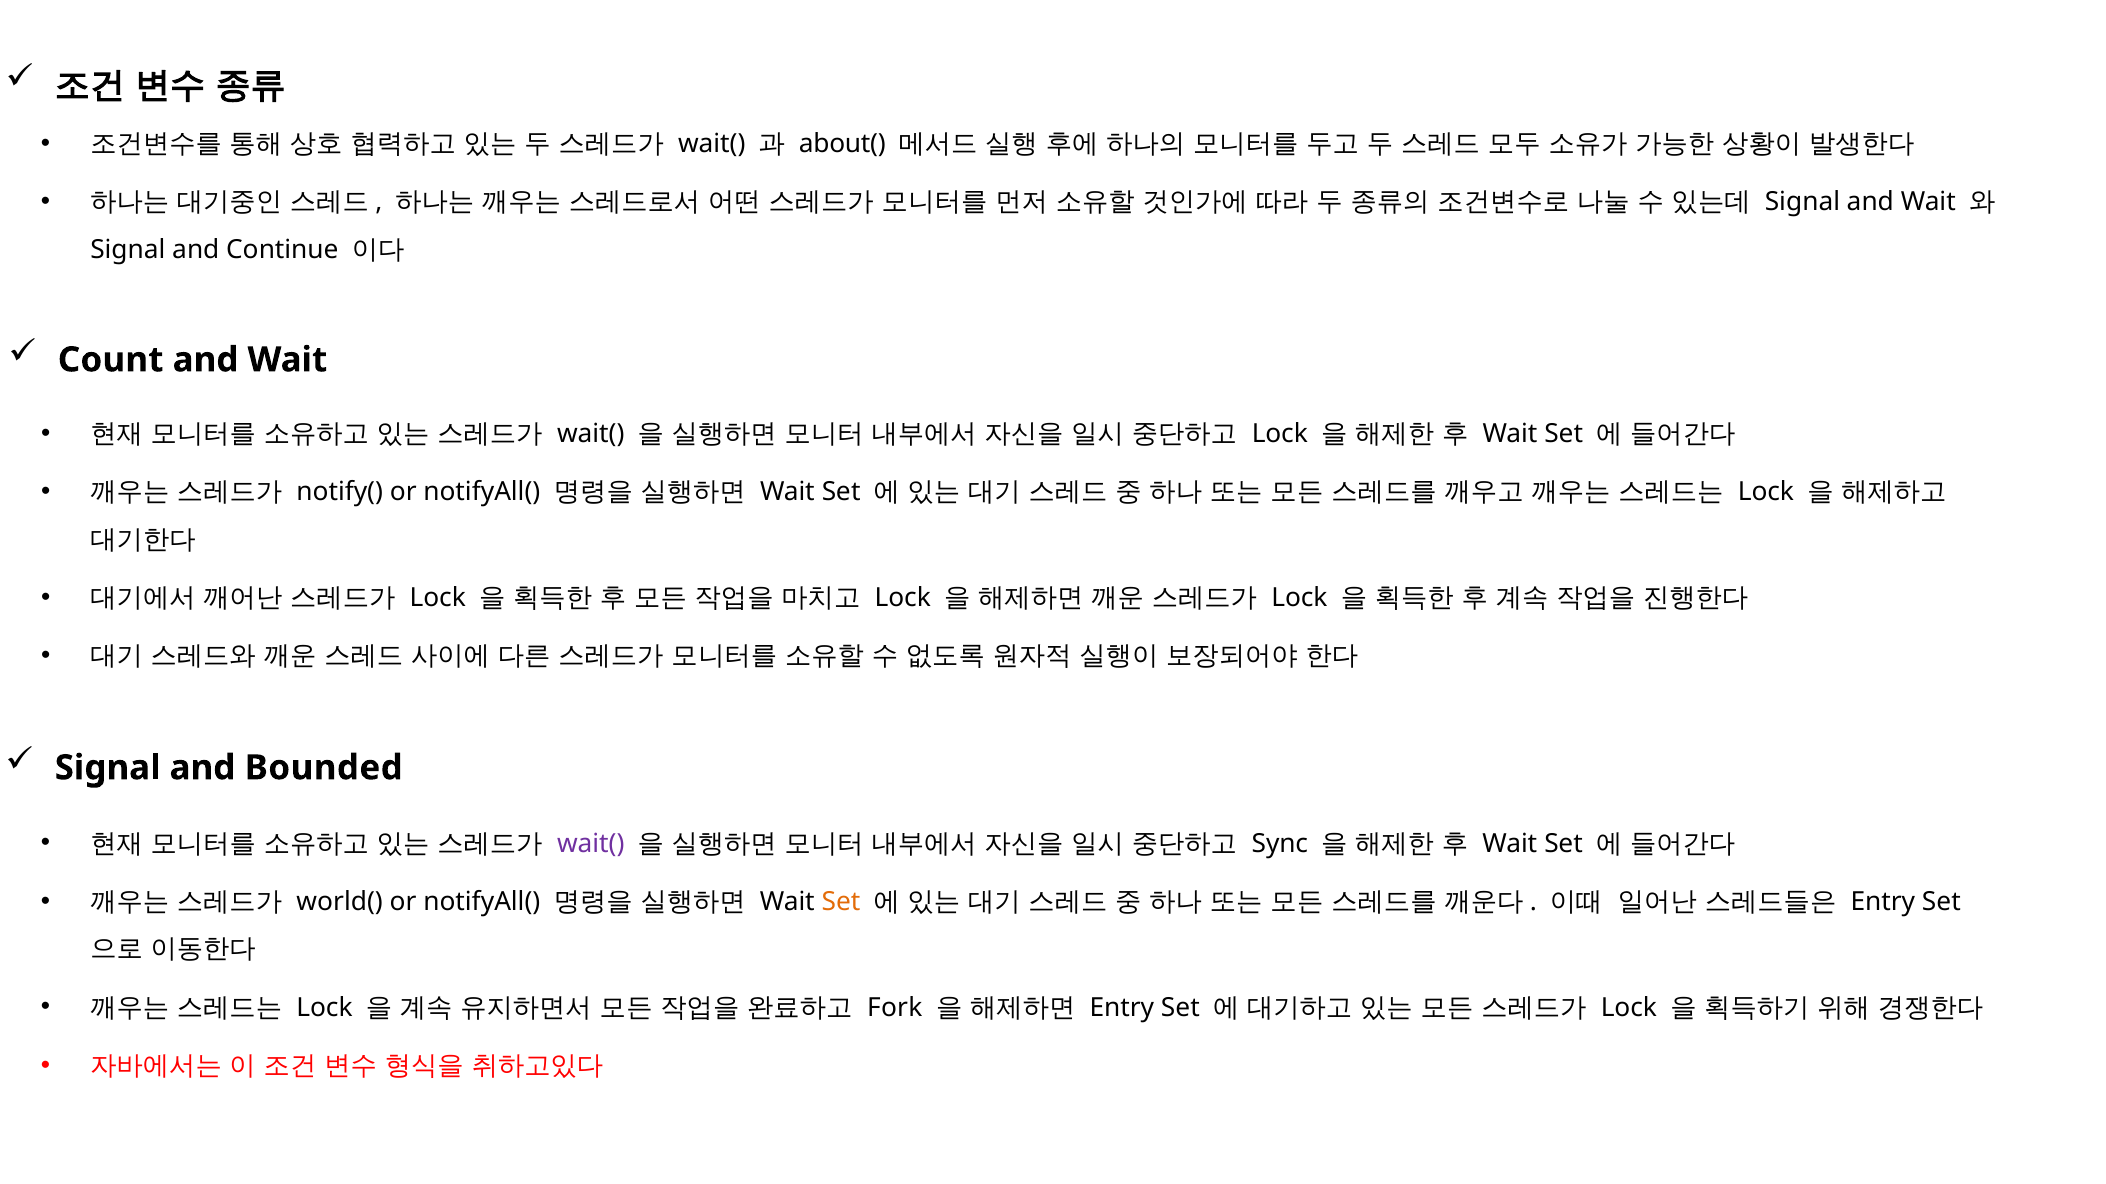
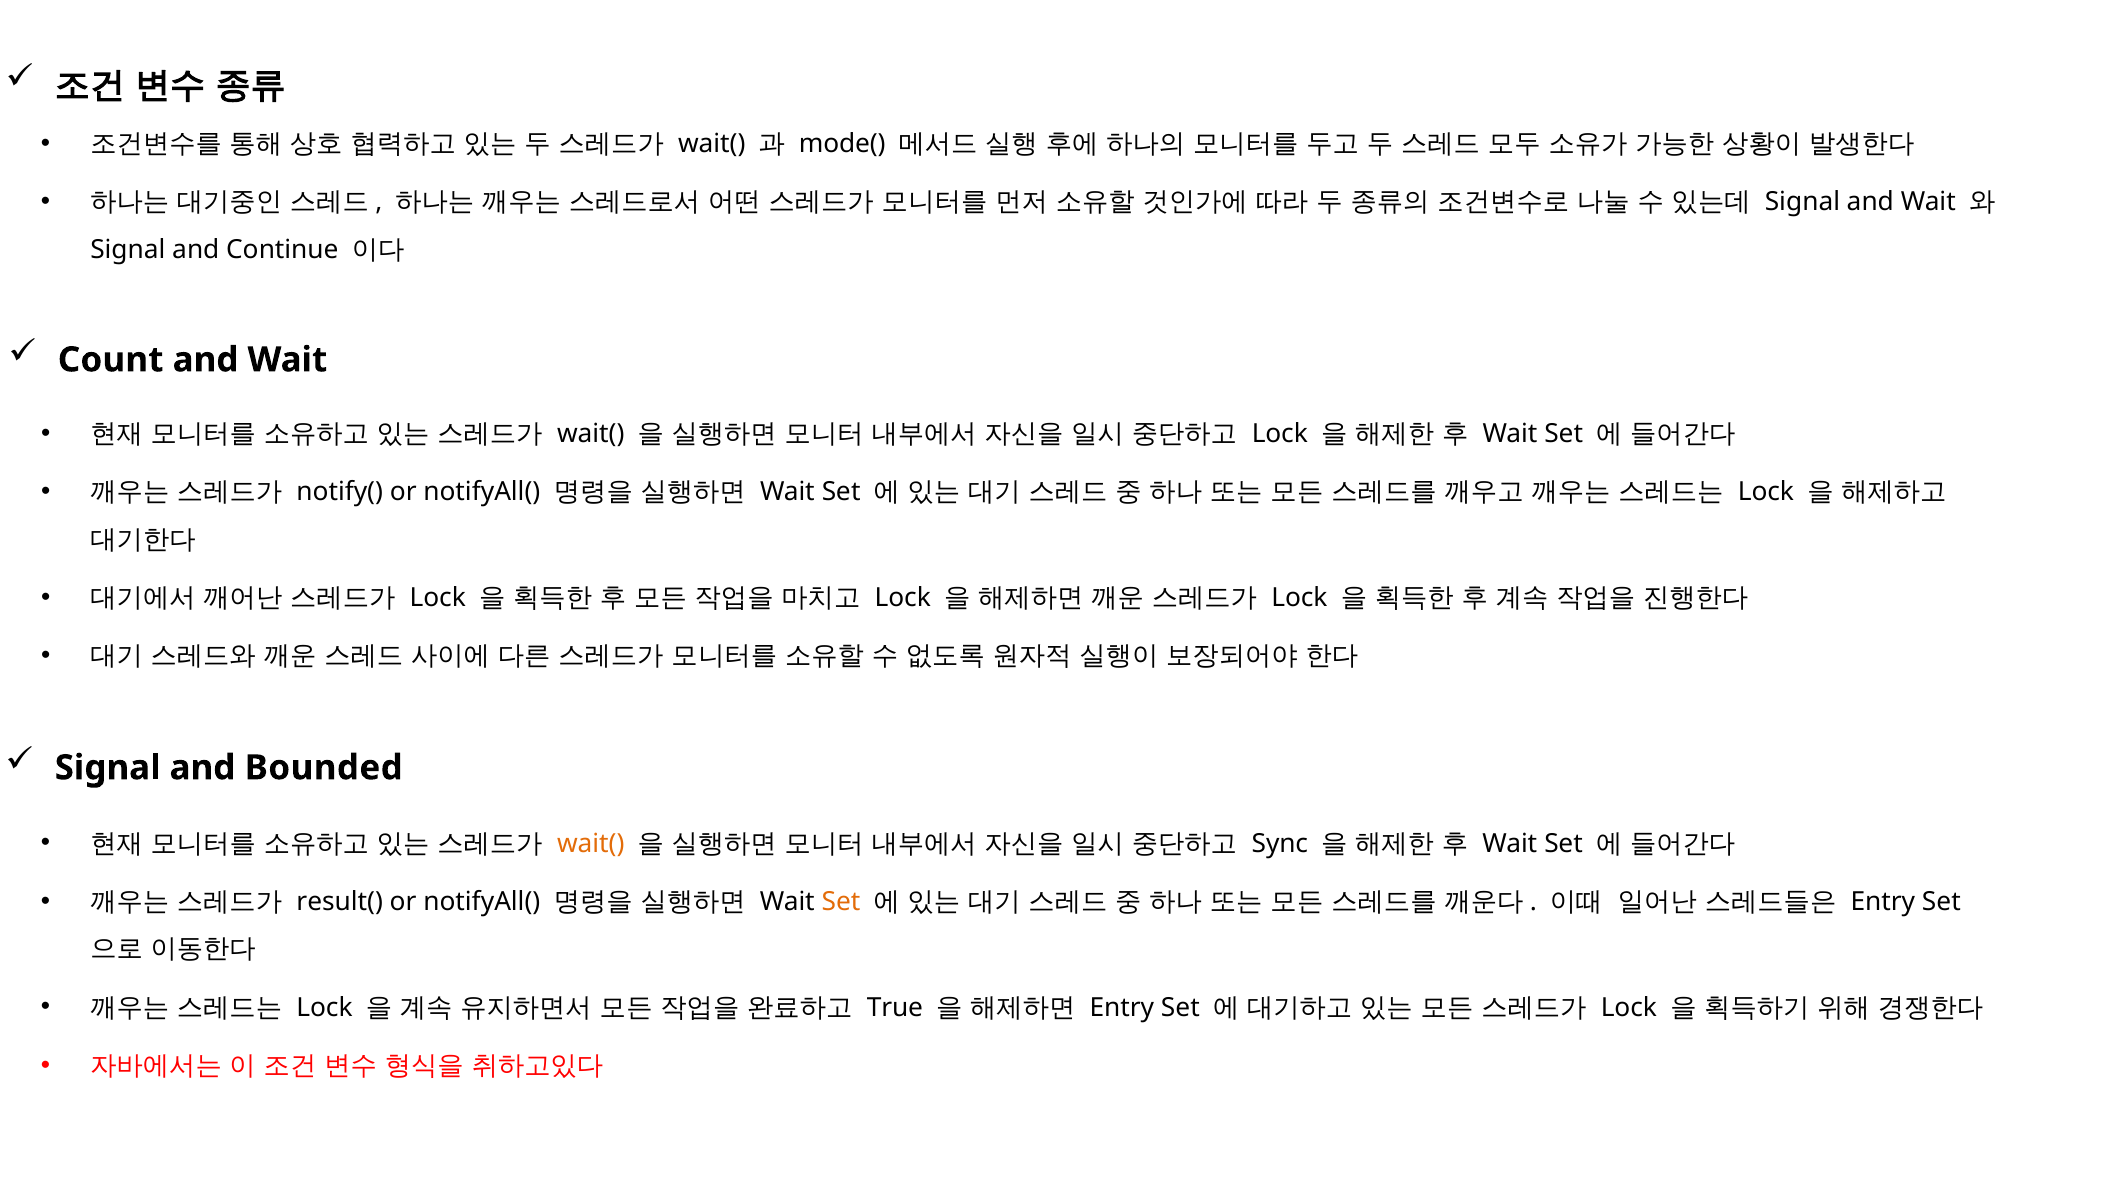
about(: about( -> mode( (842, 144)
wait( colour: purple -> orange (591, 844)
world(: world( -> result( (340, 902)
Fork: Fork -> True (895, 1008)
